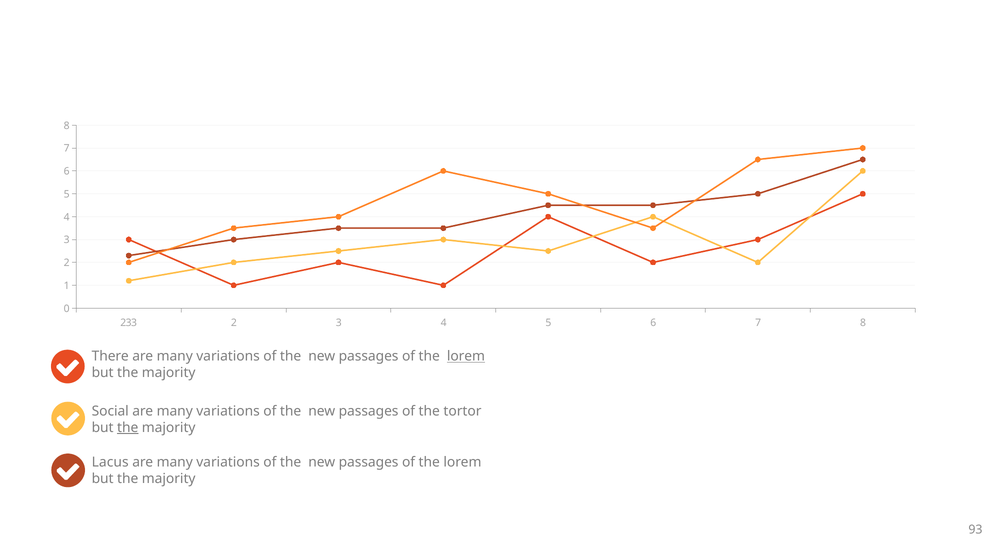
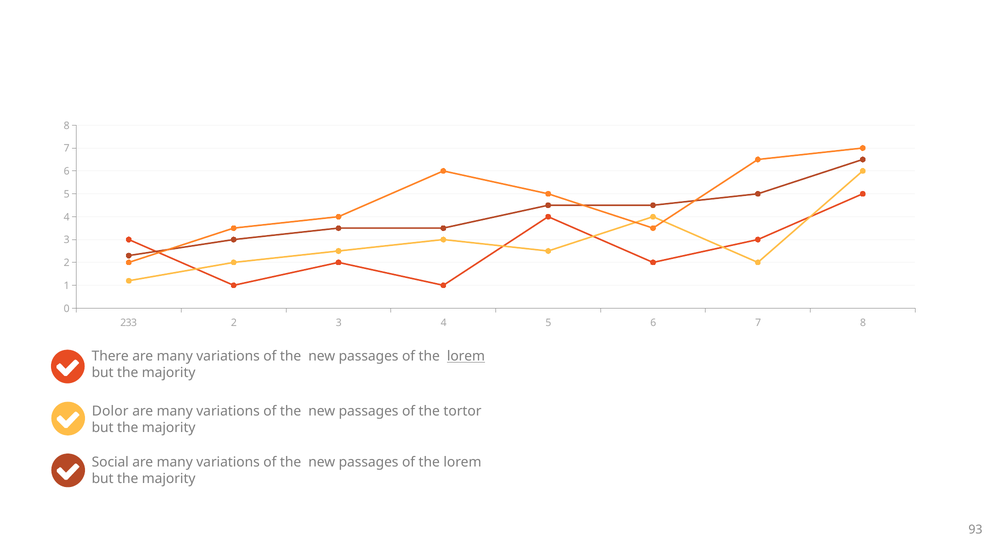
Social: Social -> Dolor (110, 411)
the underline: present -> none (128, 428)
Lacus: Lacus -> Social (110, 462)
